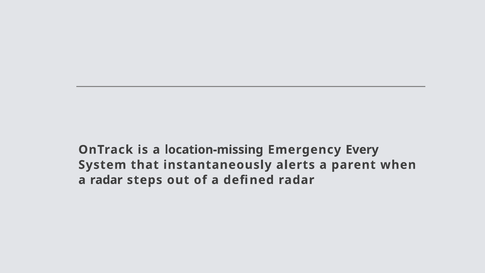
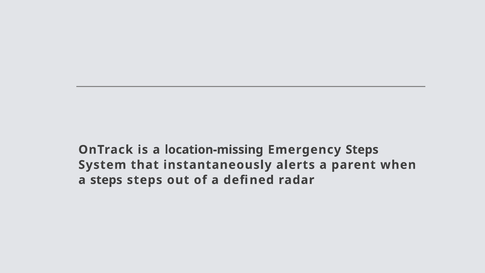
Emergency Every: Every -> Steps (362, 150)
a radar: radar -> steps (106, 180)
